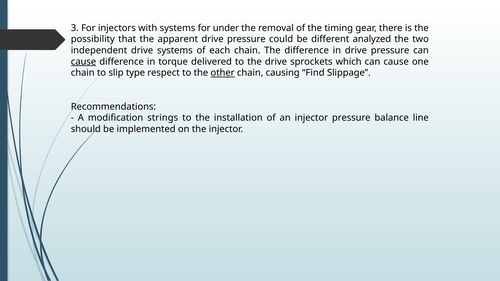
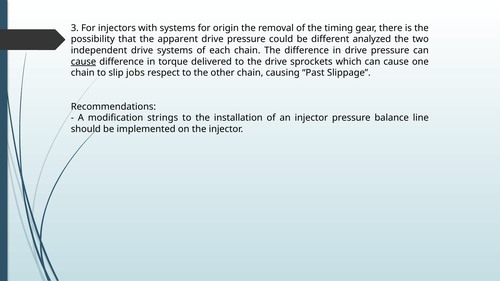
under: under -> origin (226, 28)
type: type -> jobs (135, 73)
other underline: present -> none (223, 73)
Find: Find -> Past (313, 73)
